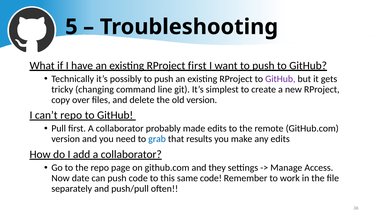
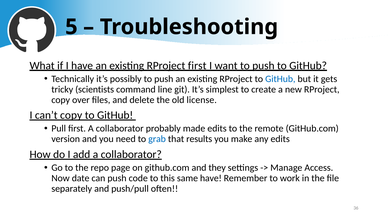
GitHub colour: purple -> blue (280, 79)
changing: changing -> scientists (95, 89)
old version: version -> license (202, 100)
can’t repo: repo -> copy (71, 115)
same code: code -> have (211, 178)
